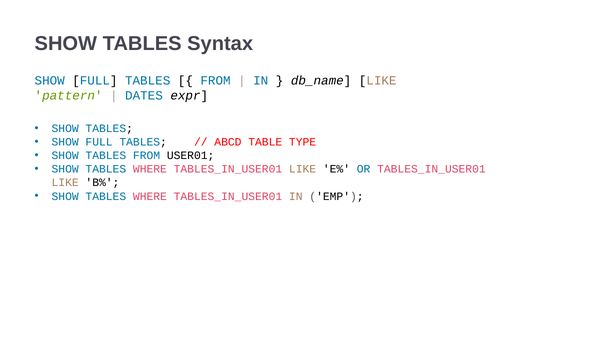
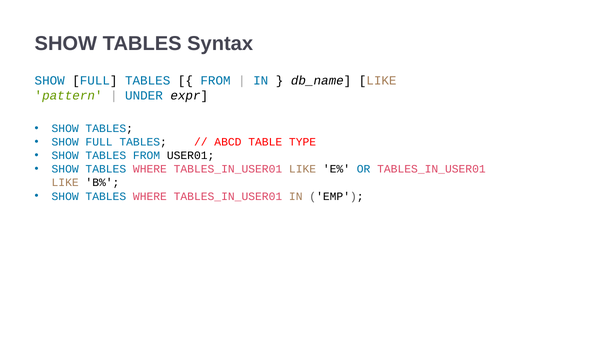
DATES: DATES -> UNDER (144, 96)
